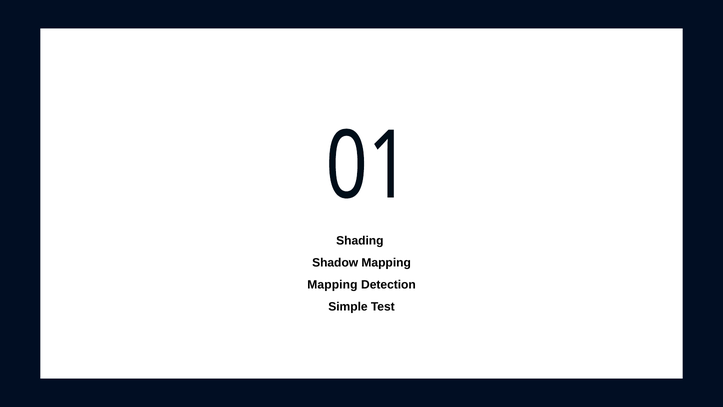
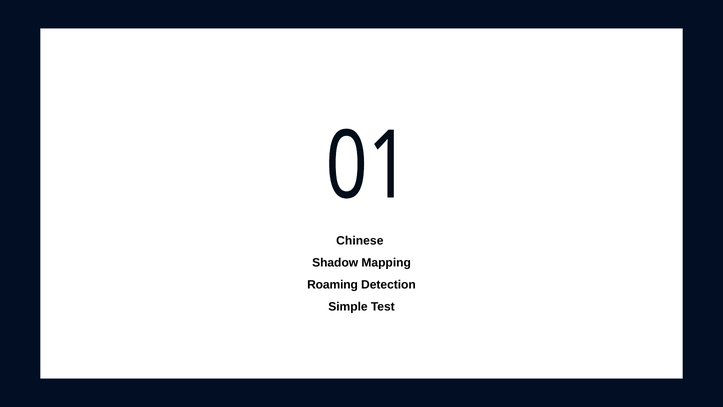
Shading: Shading -> Chinese (360, 241)
Mapping: Mapping -> Roaming (333, 285)
